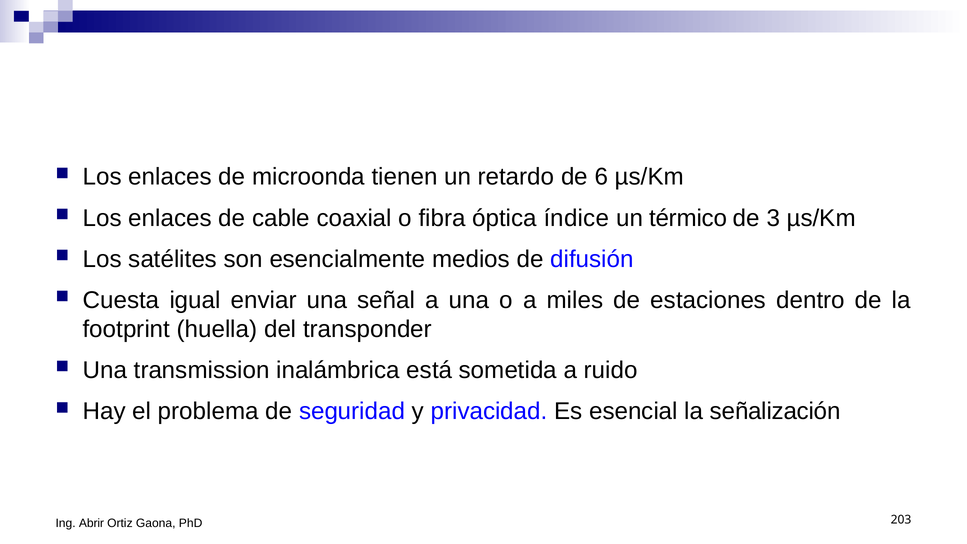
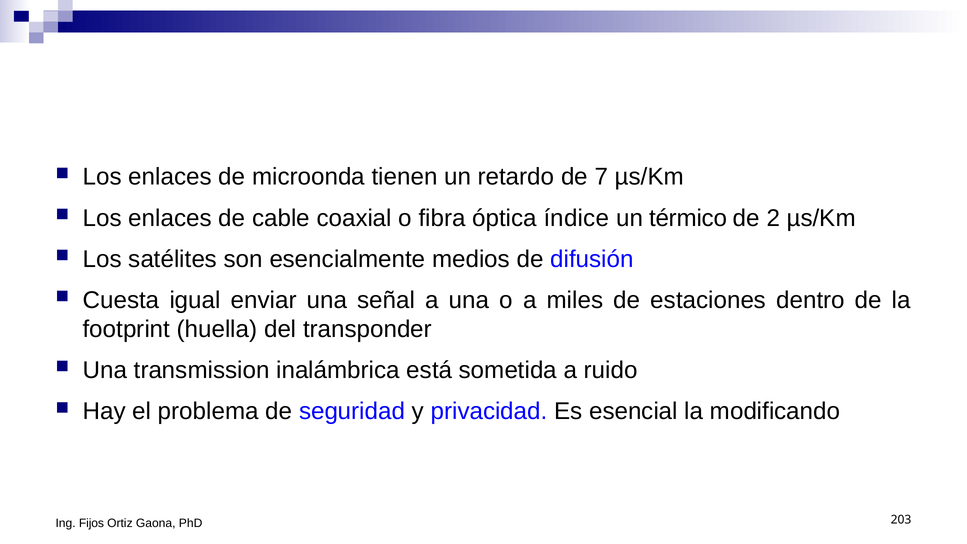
6: 6 -> 7 (601, 177)
3: 3 -> 2 (773, 218)
señalización: señalización -> modificando (775, 411)
Abrir: Abrir -> Fijos (91, 523)
